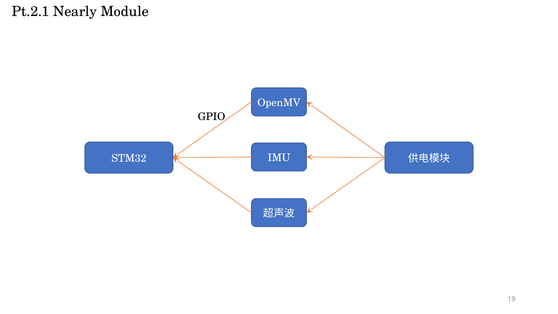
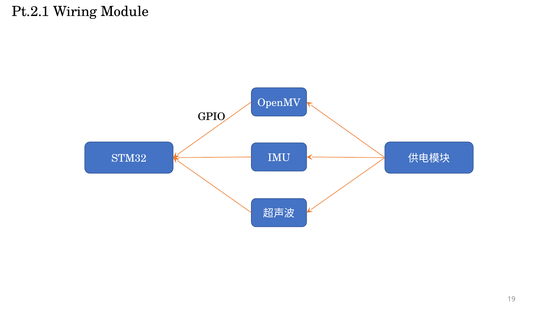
Nearly: Nearly -> Wiring (75, 11)
